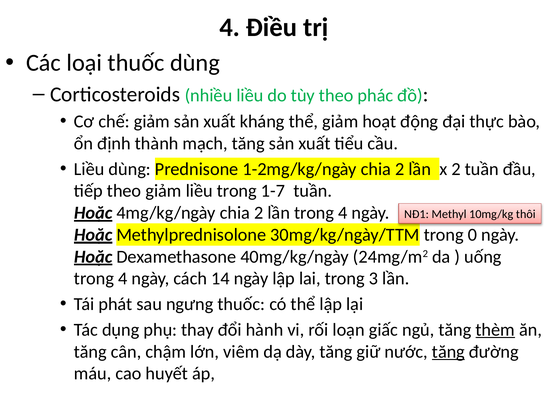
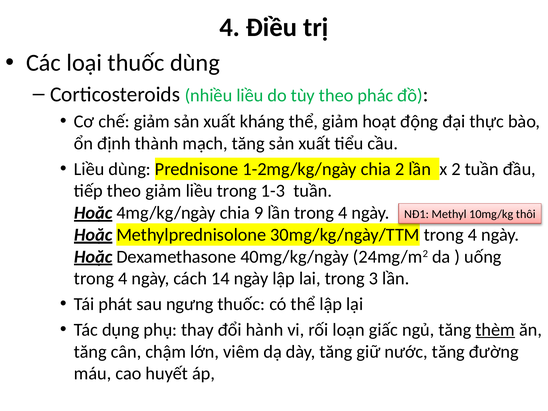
1-7: 1-7 -> 1-3 (273, 191)
4mg/kg/ngày chia 2: 2 -> 9 (259, 213)
30mg/kg/ngày/TTM trong 0: 0 -> 4 (472, 235)
tăng underline: present -> none (448, 352)
